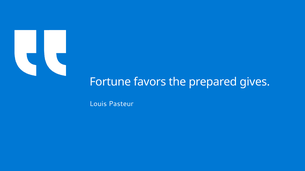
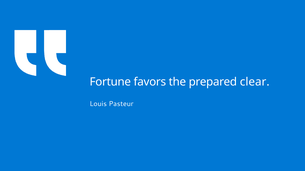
gives: gives -> clear (255, 82)
